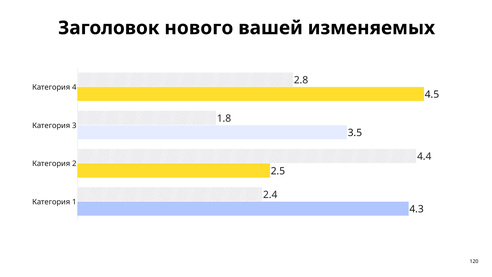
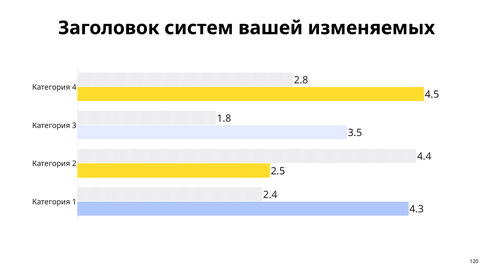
нового: нового -> систем (199, 28)
